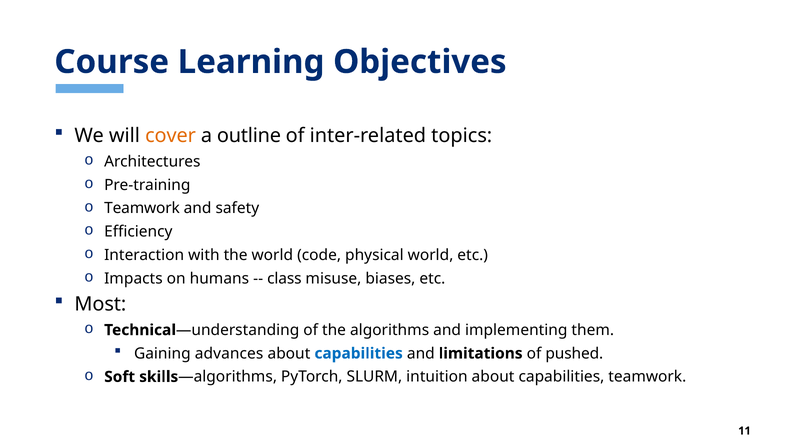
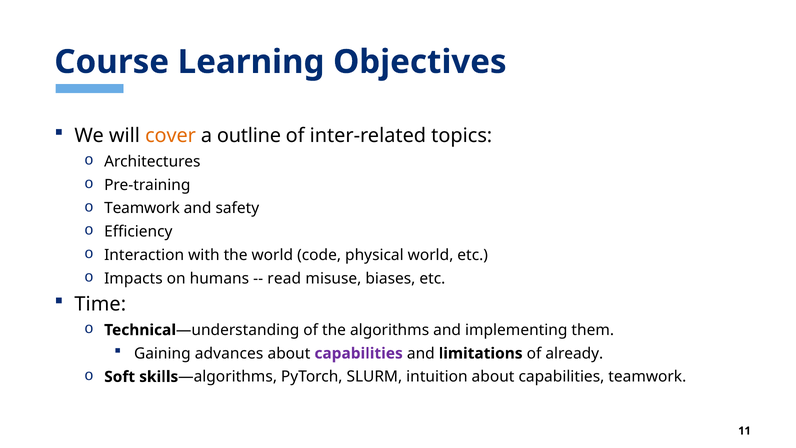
class: class -> read (284, 278)
Most: Most -> Time (100, 304)
capabilities colour: blue -> purple (359, 353)
pushed: pushed -> already (574, 353)
